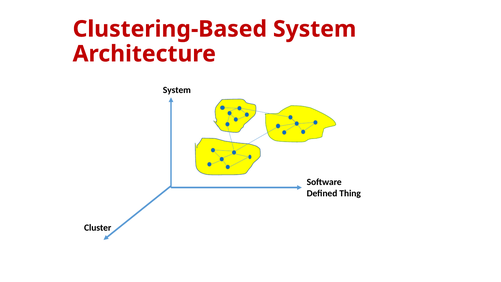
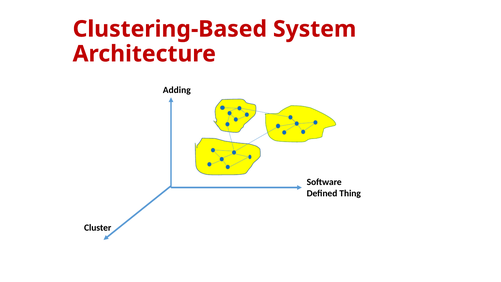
System: System -> Adding (177, 90)
